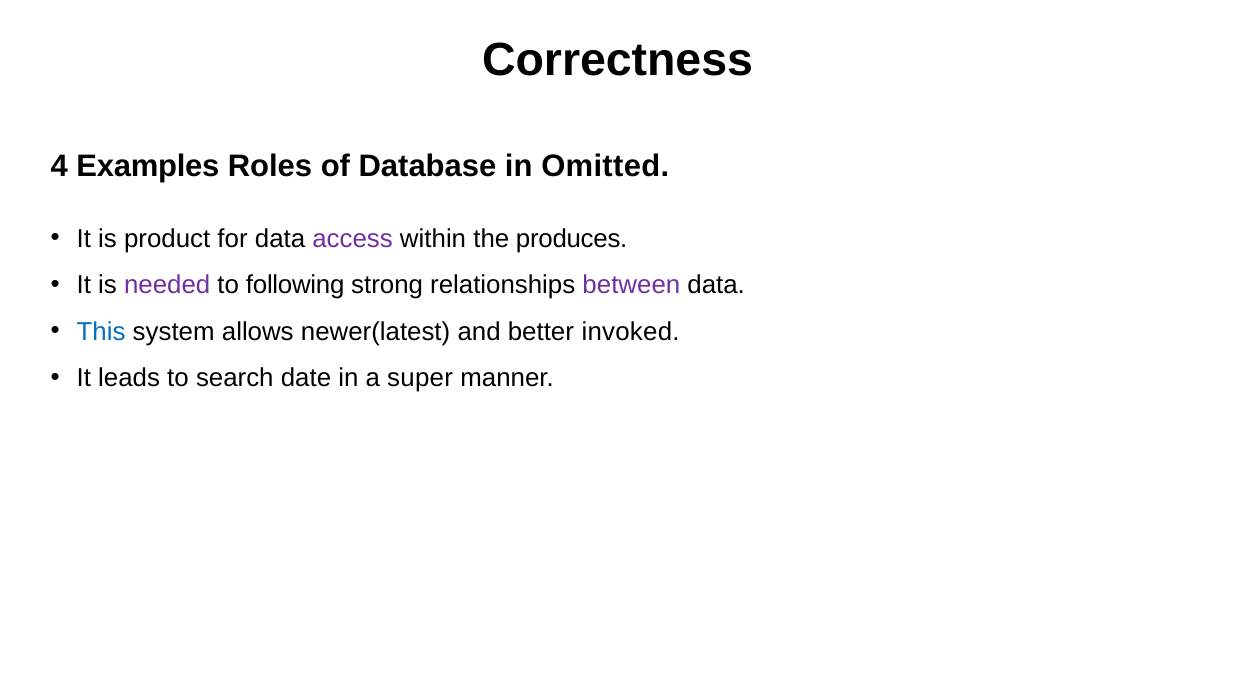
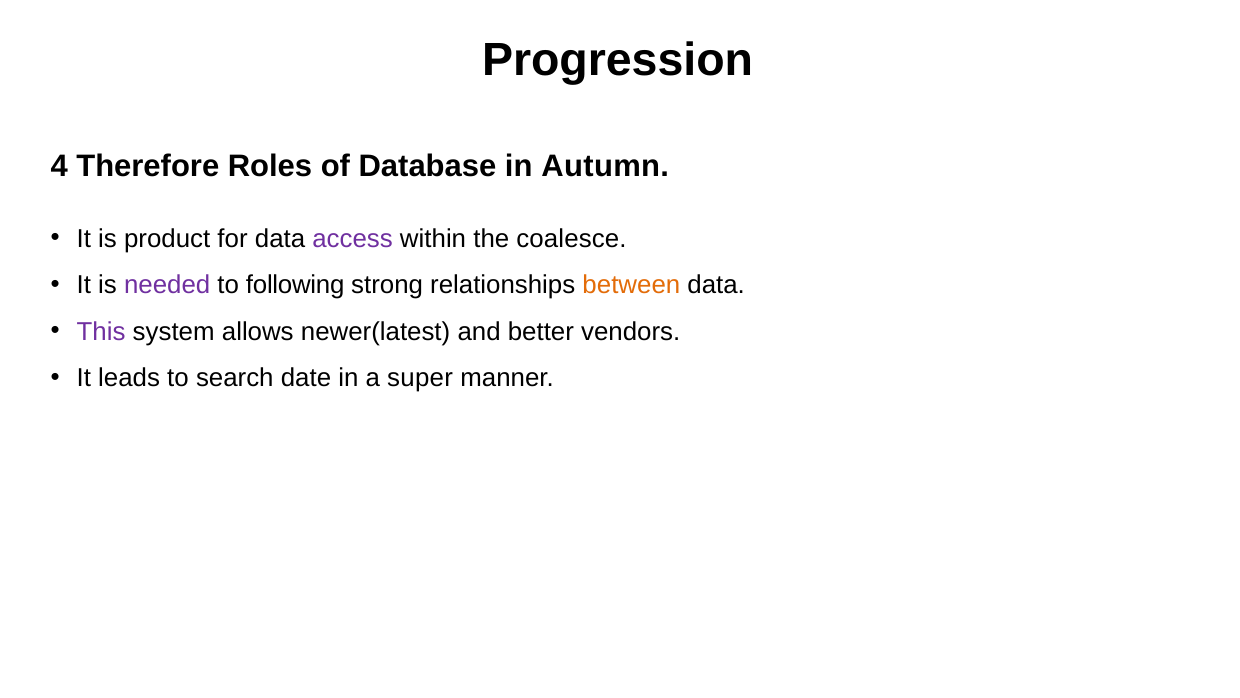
Correctness: Correctness -> Progression (618, 60)
Examples: Examples -> Therefore (148, 166)
Omitted: Omitted -> Autumn (605, 166)
produces: produces -> coalesce (571, 238)
between colour: purple -> orange (631, 285)
This colour: blue -> purple (101, 331)
invoked: invoked -> vendors (631, 331)
